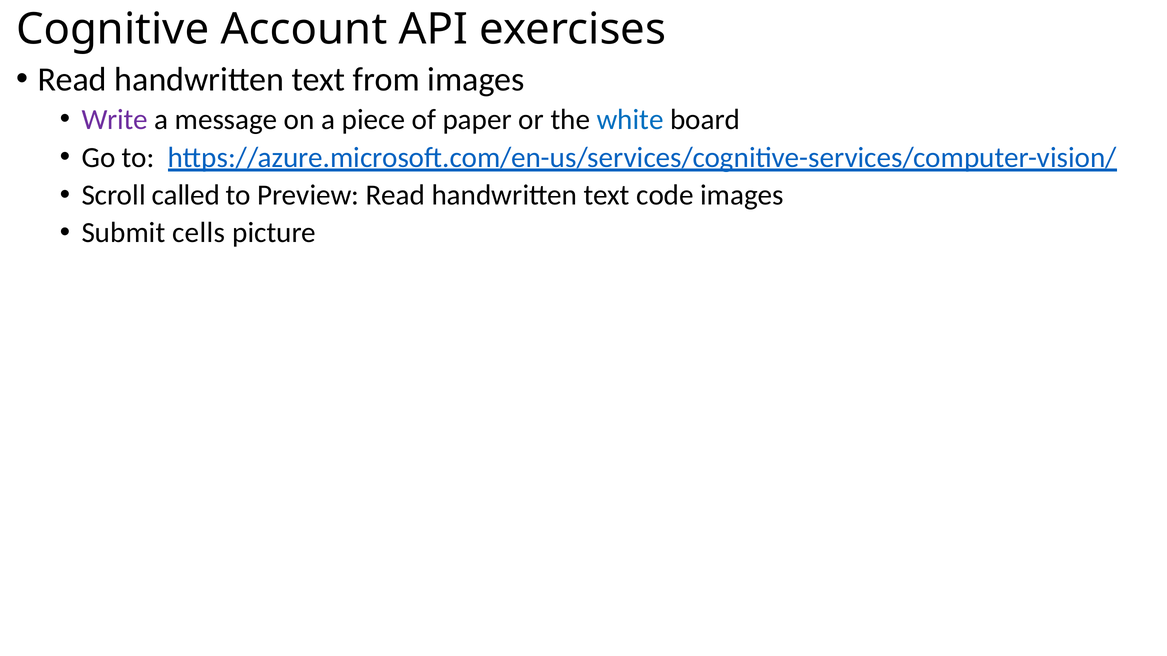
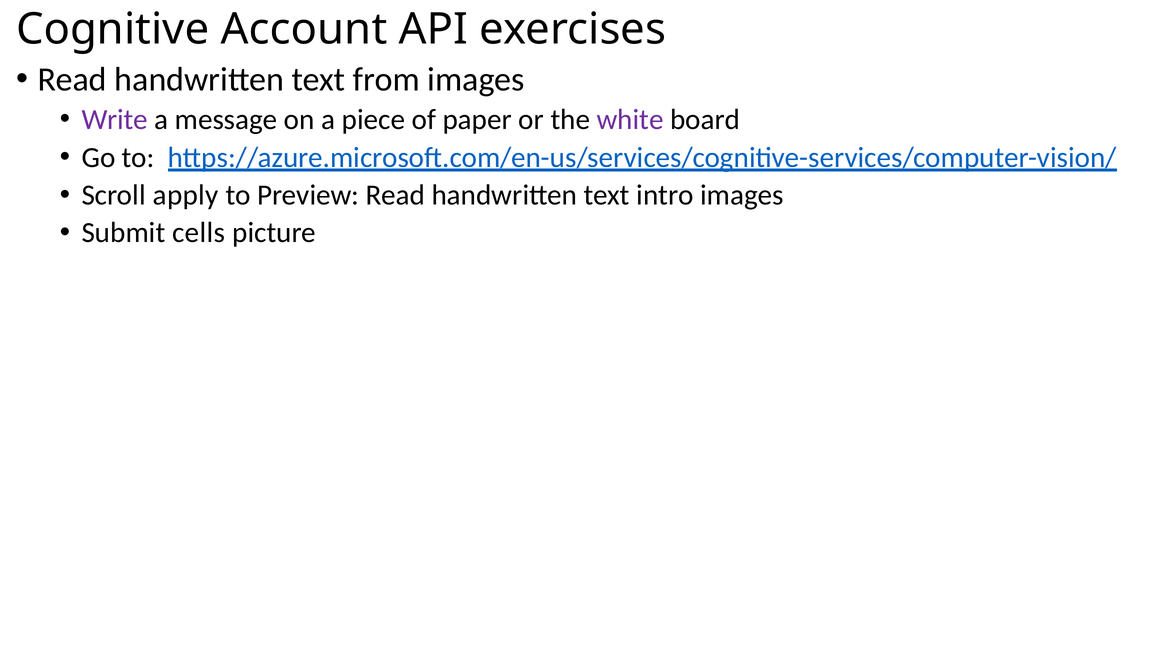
white colour: blue -> purple (630, 120)
called: called -> apply (186, 195)
code: code -> intro (665, 195)
